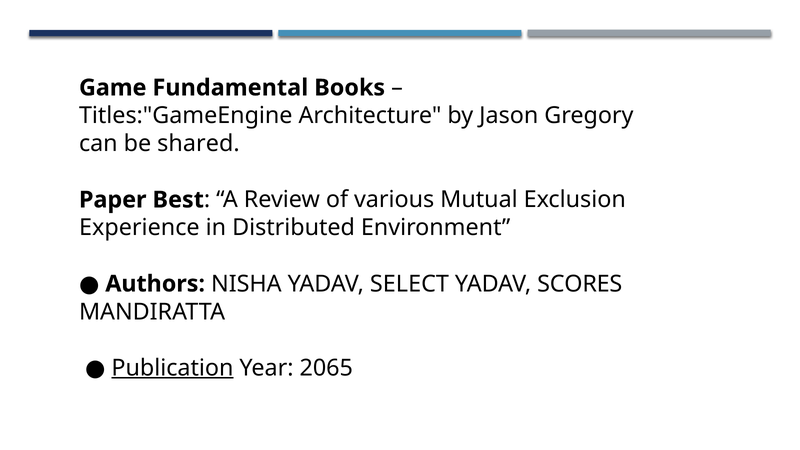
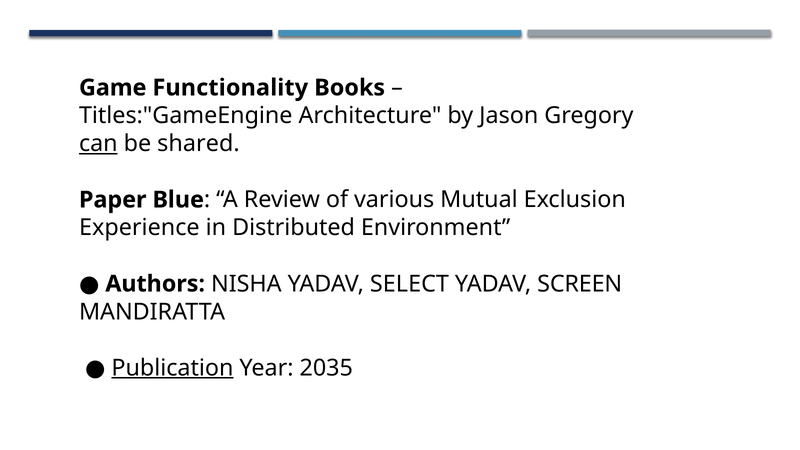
Fundamental: Fundamental -> Functionality (230, 88)
can underline: none -> present (98, 144)
Best: Best -> Blue (178, 200)
SCORES: SCORES -> SCREEN (580, 284)
2065: 2065 -> 2035 (326, 368)
